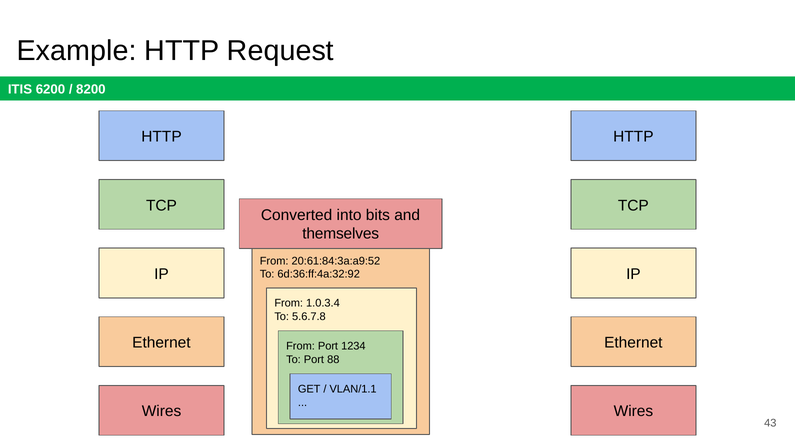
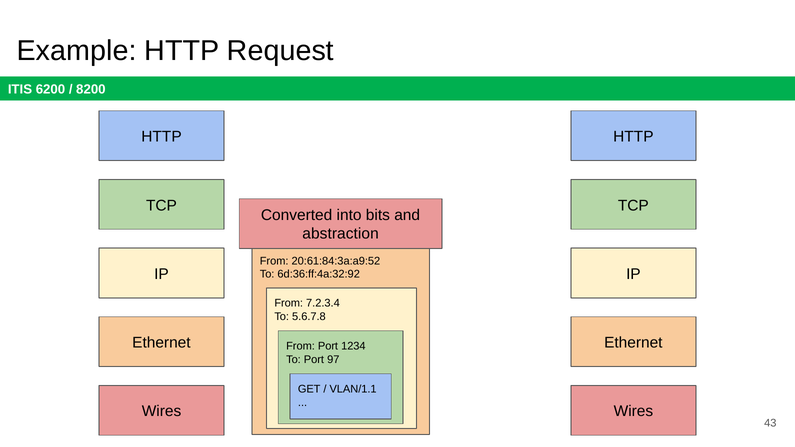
themselves: themselves -> abstraction (341, 234)
1.0.3.4: 1.0.3.4 -> 7.2.3.4 (323, 303)
88: 88 -> 97 (333, 360)
